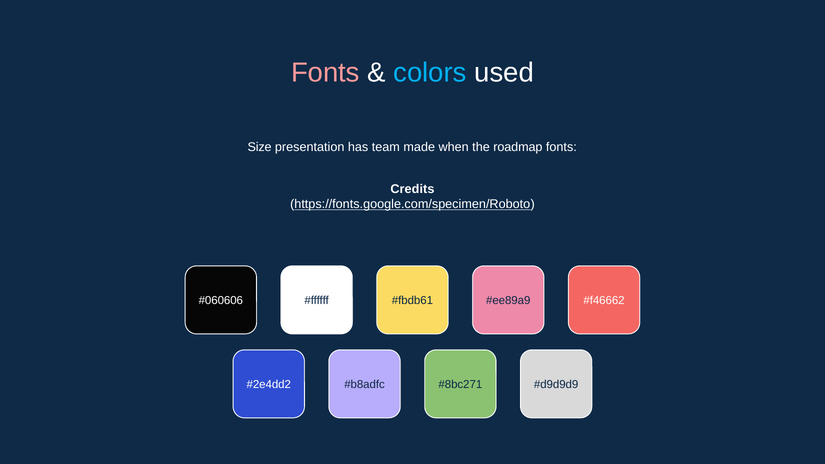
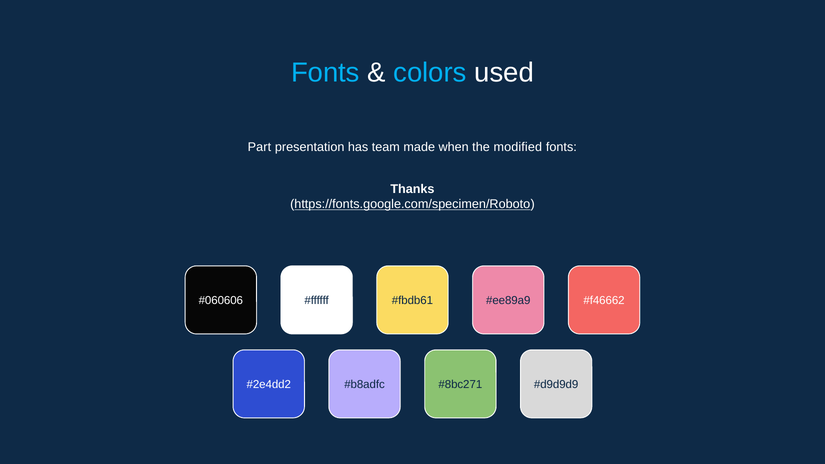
Fonts colour: pink -> light blue (325, 73)
Size: Size -> Part (259, 147)
roadmap: roadmap -> modified (518, 147)
Credits: Credits -> Thanks (412, 189)
